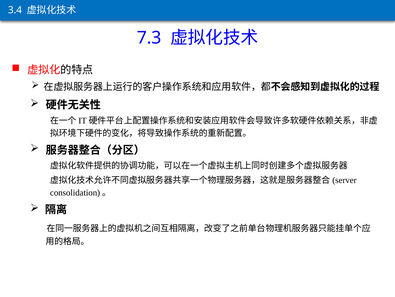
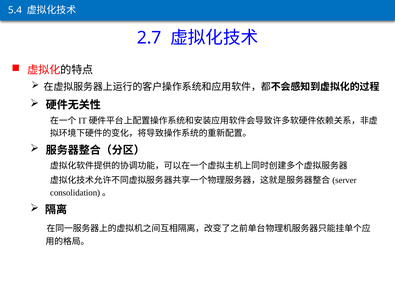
3.4: 3.4 -> 5.4 (15, 10)
7.3: 7.3 -> 2.7 (149, 38)
